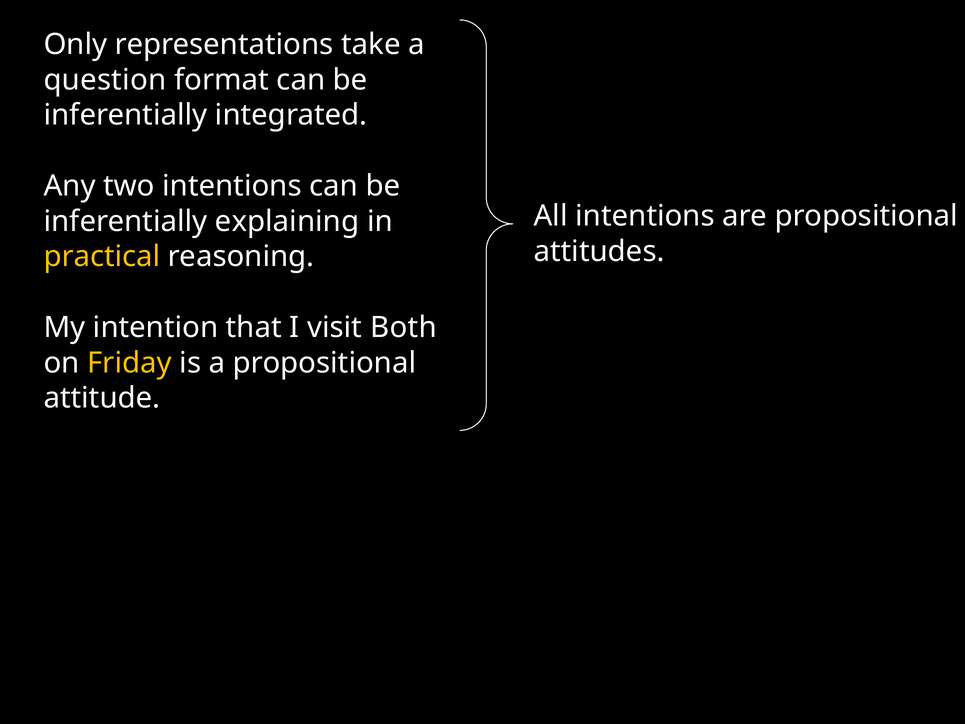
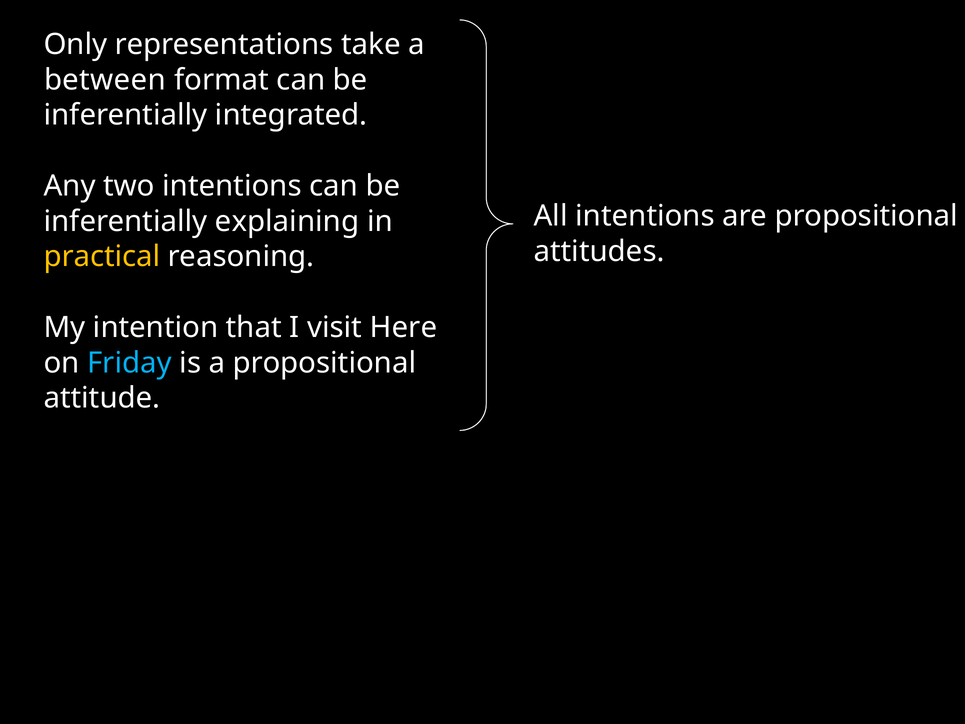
question: question -> between (105, 80)
Both: Both -> Here (403, 327)
Friday colour: yellow -> light blue (130, 363)
